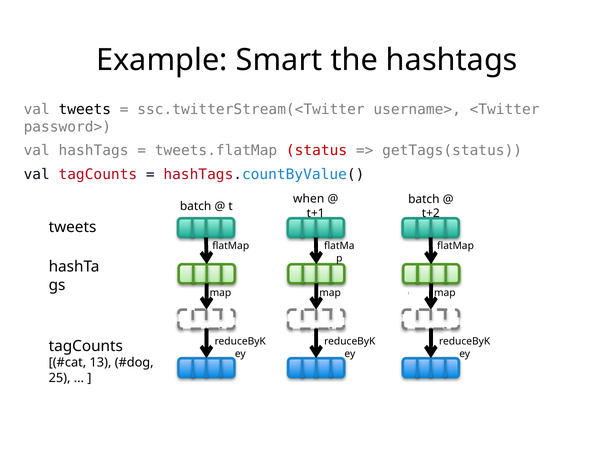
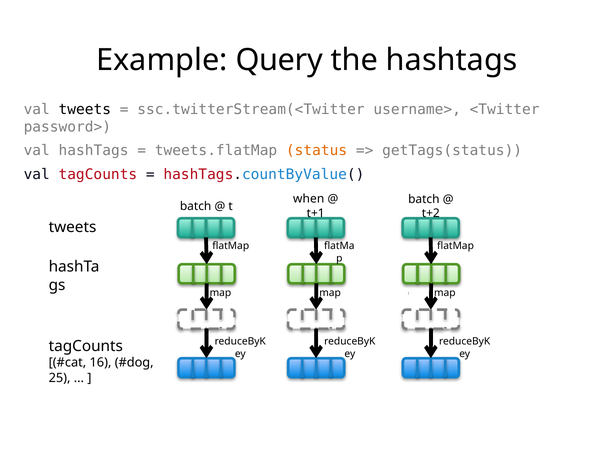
Smart: Smart -> Query (279, 60)
status colour: red -> orange (317, 151)
13: 13 -> 16 (100, 363)
